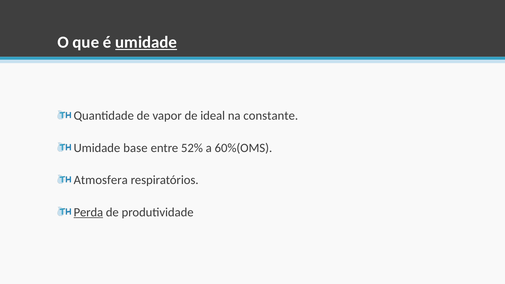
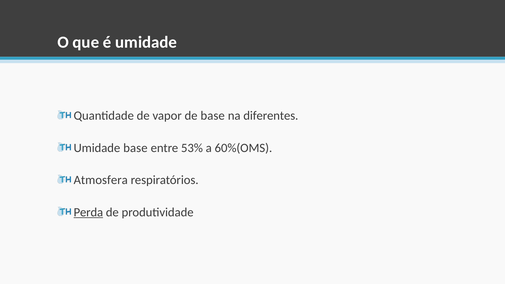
umidade underline: present -> none (146, 42)
de ideal: ideal -> base (213, 116)
constante: constante -> diferentes (271, 116)
52%: 52% -> 53% (192, 148)
